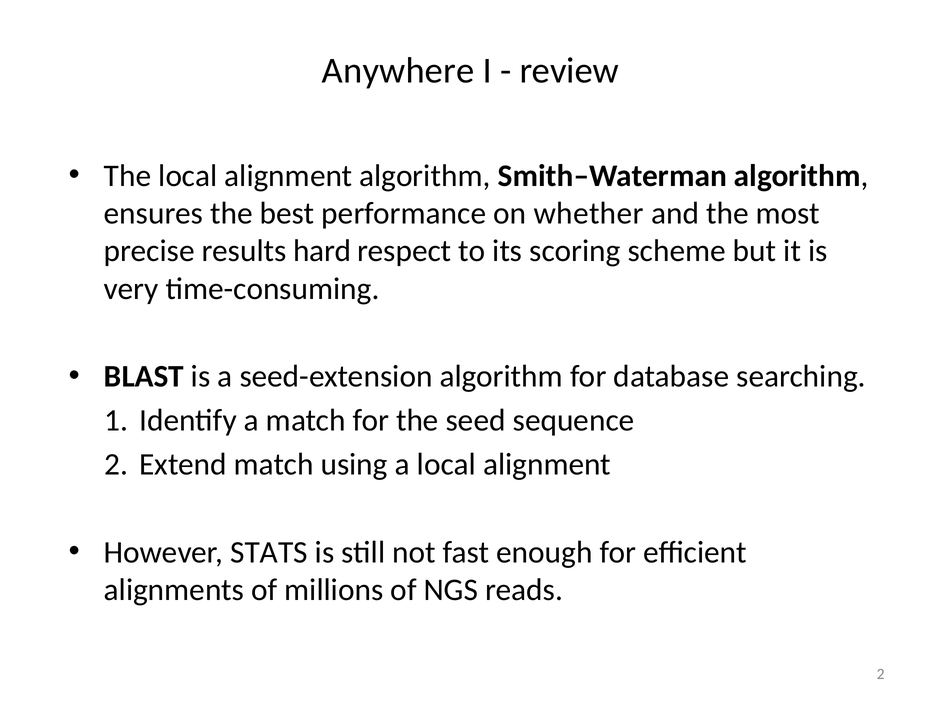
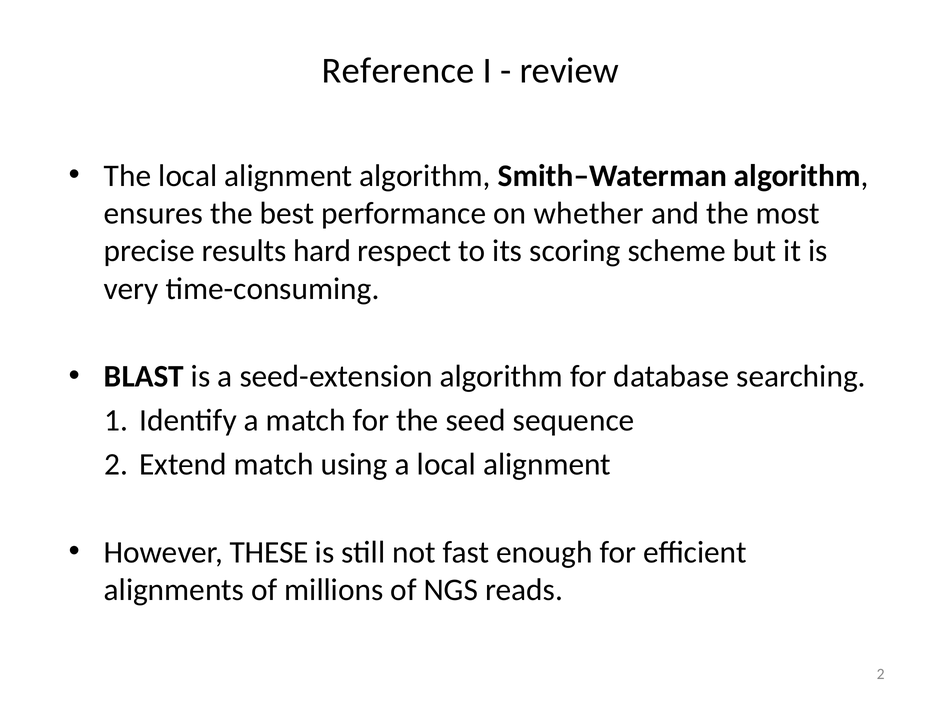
Anywhere: Anywhere -> Reference (398, 71)
STATS: STATS -> THESE (269, 552)
